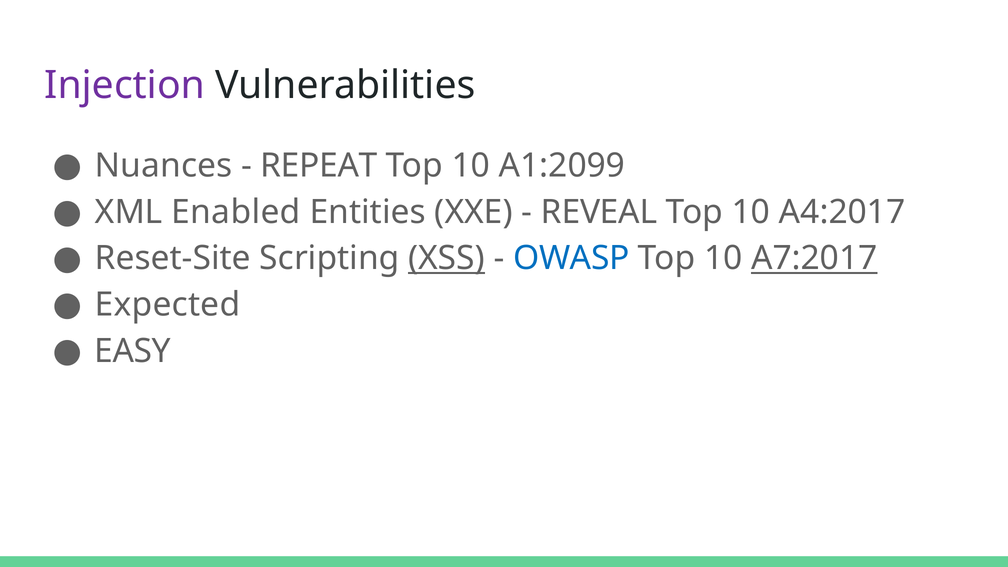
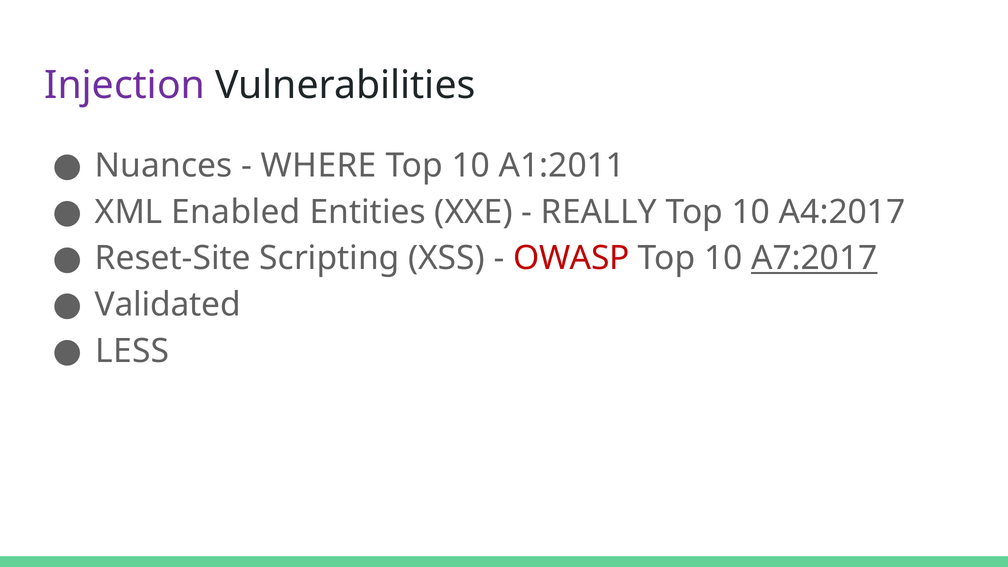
REPEAT: REPEAT -> WHERE (319, 166)
A1:2099: A1:2099 -> A1:2011 (562, 166)
REVEAL: REVEAL -> REALLY (599, 212)
XSS underline: present -> none (446, 258)
OWASP colour: blue -> red (571, 258)
Expected: Expected -> Validated (168, 305)
EASY: EASY -> LESS (132, 351)
